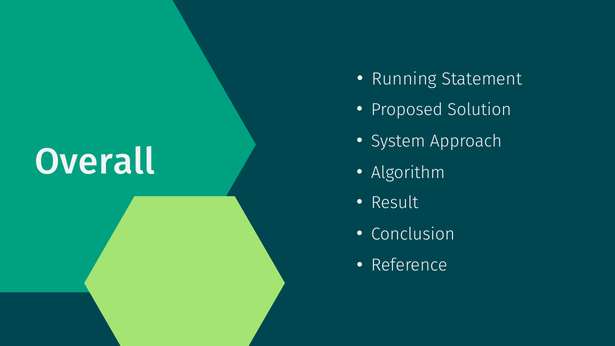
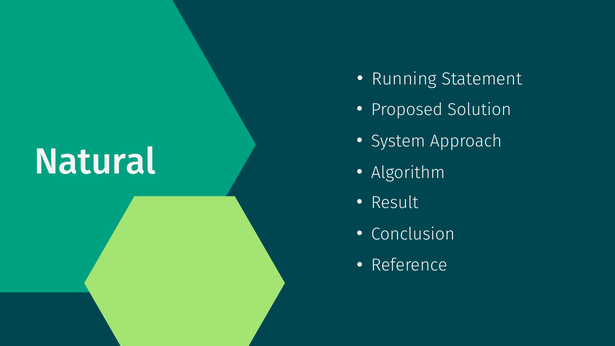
Overall: Overall -> Natural (95, 162)
